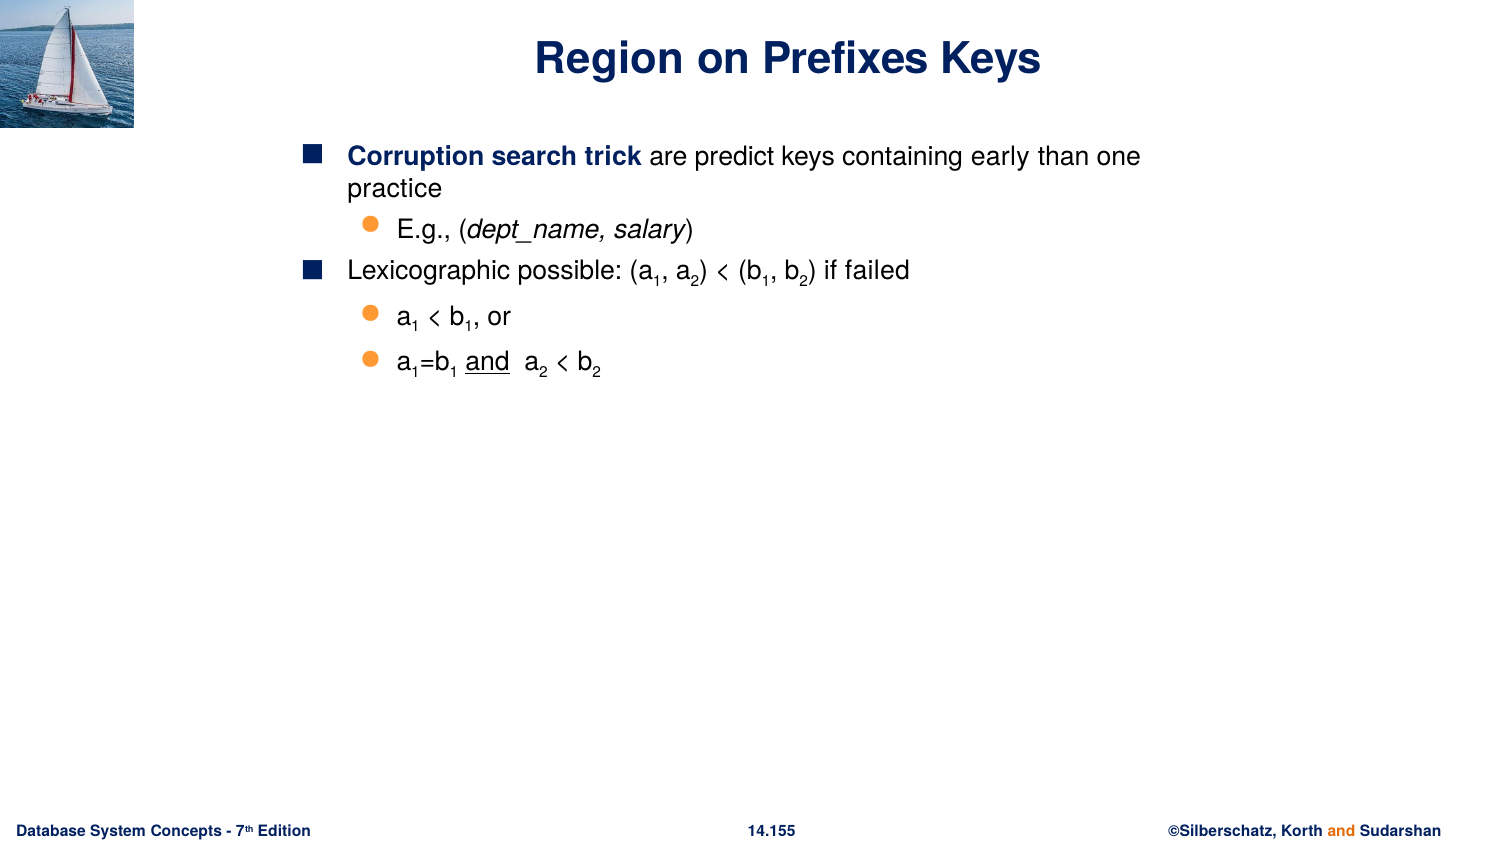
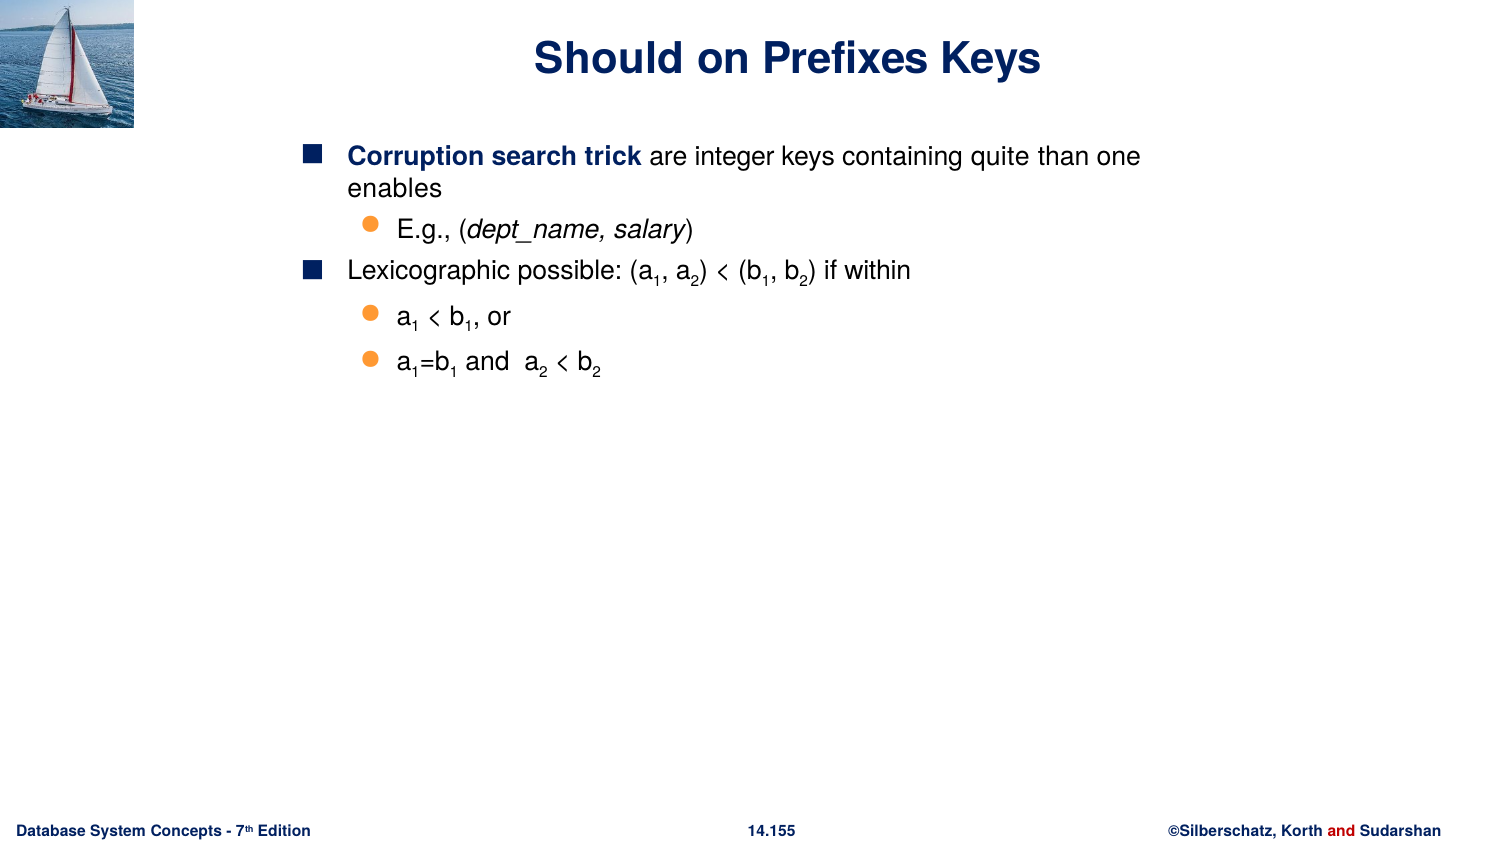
Region: Region -> Should (610, 59)
predict: predict -> integer (735, 157)
early: early -> quite (1000, 157)
practice: practice -> enables (395, 188)
failed: failed -> within (878, 271)
and underline: present -> none (488, 362)
and colour: orange -> red (1341, 831)
